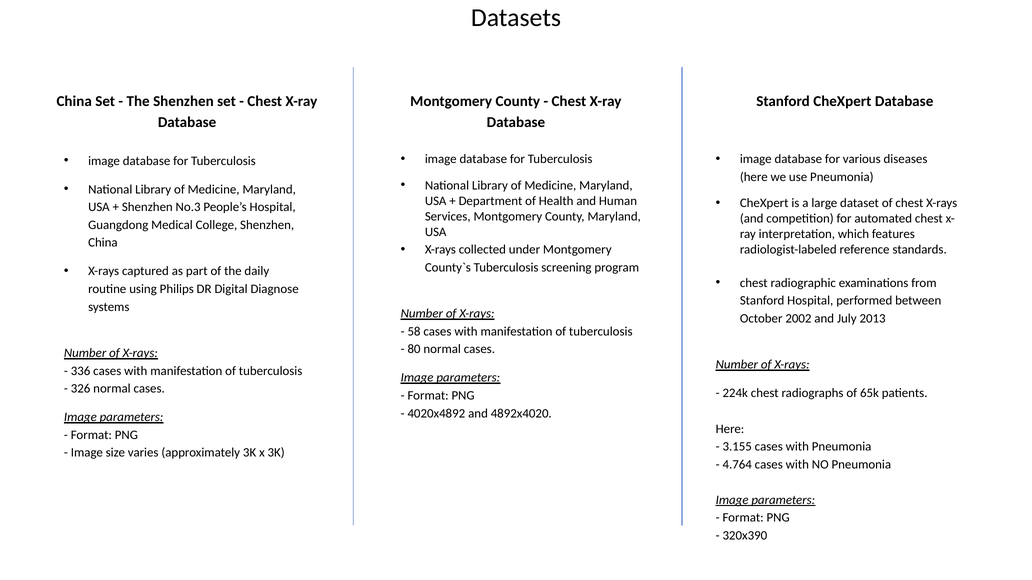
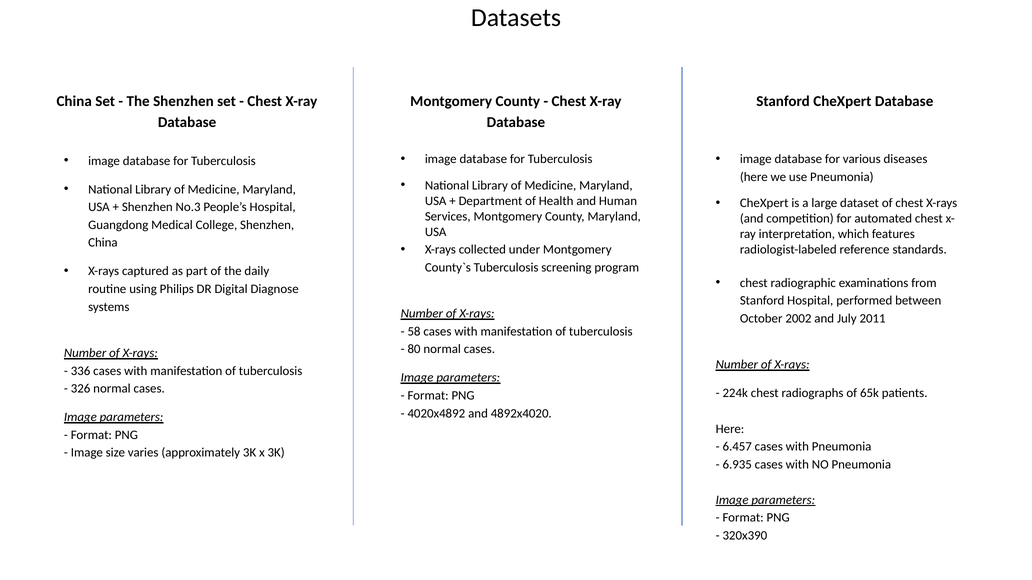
2013: 2013 -> 2011 (873, 319)
3.155: 3.155 -> 6.457 (737, 447)
4.764: 4.764 -> 6.935 (737, 465)
